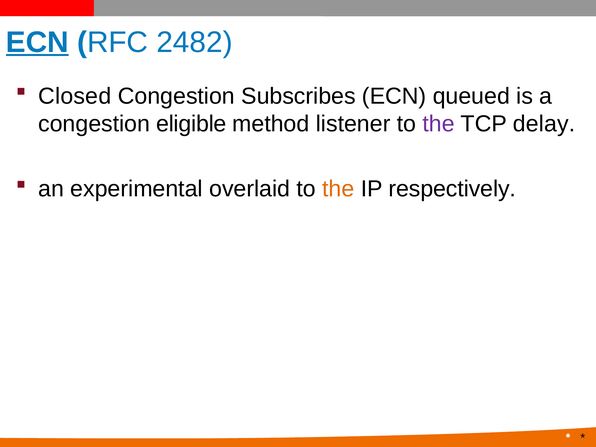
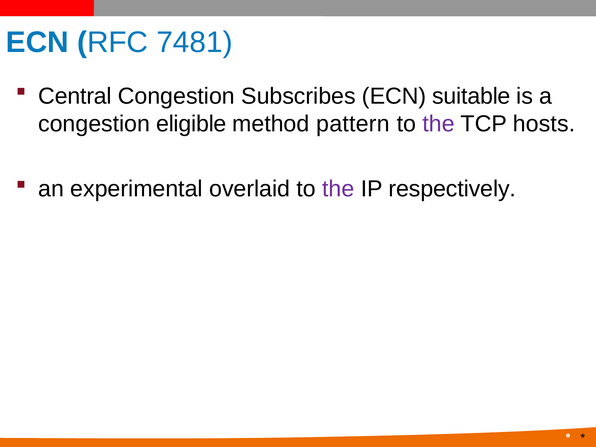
ECN underline: present -> none (37, 42)
2482: 2482 -> 7481 (195, 42)
Closed: Closed -> Central (75, 96)
queued: queued -> suitable (471, 96)
listener: listener -> pattern (353, 124)
delay: delay -> hosts (544, 124)
the colour: orange -> purple (338, 189)
